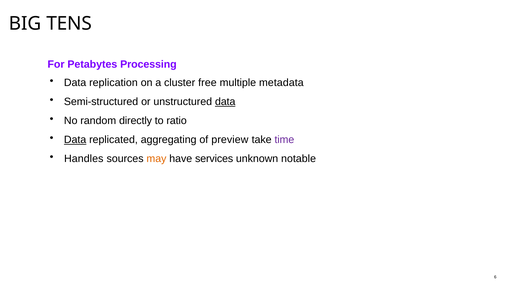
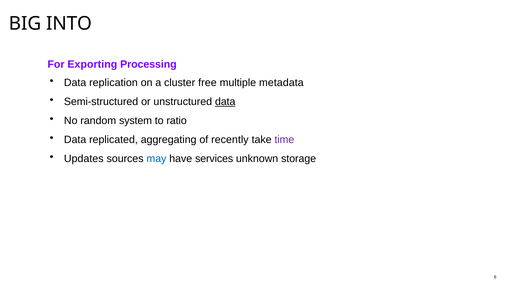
TENS: TENS -> INTO (69, 24)
Petabytes: Petabytes -> Exporting (92, 64)
directly: directly -> system (136, 121)
Data underline: present -> none (75, 140)
preview: preview -> recently (230, 140)
Handles: Handles -> Updates (84, 159)
may colour: orange -> blue (156, 159)
notable: notable -> storage (299, 159)
